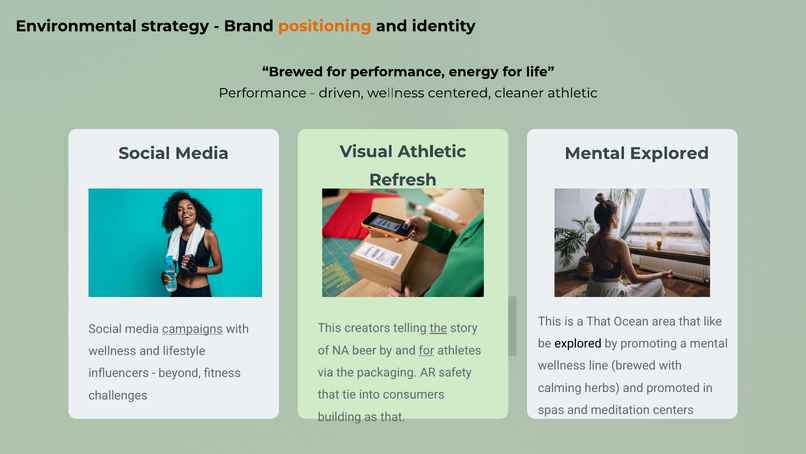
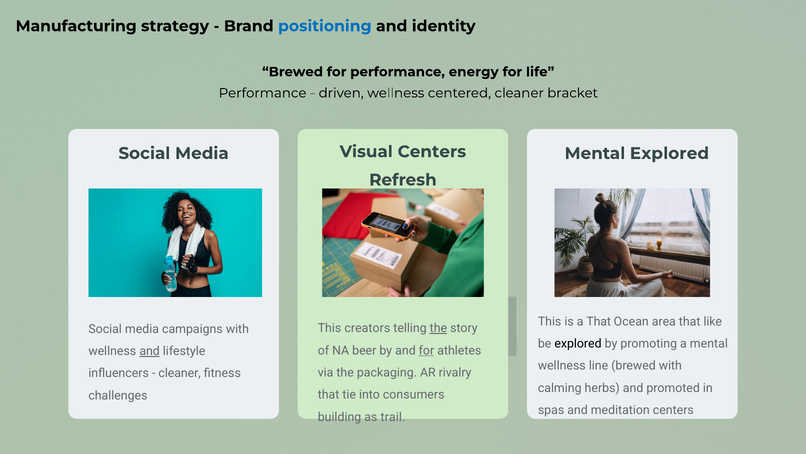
Environmental: Environmental -> Manufacturing (76, 26)
positioning colour: orange -> blue (325, 26)
cleaner athletic: athletic -> bracket (573, 93)
Visual Athletic: Athletic -> Centers (432, 151)
campaigns underline: present -> none (192, 329)
and underline: none -> present (150, 351)
safety: safety -> rivalry (455, 372)
beyond: beyond -> cleaner (180, 373)
as that: that -> trail (393, 417)
